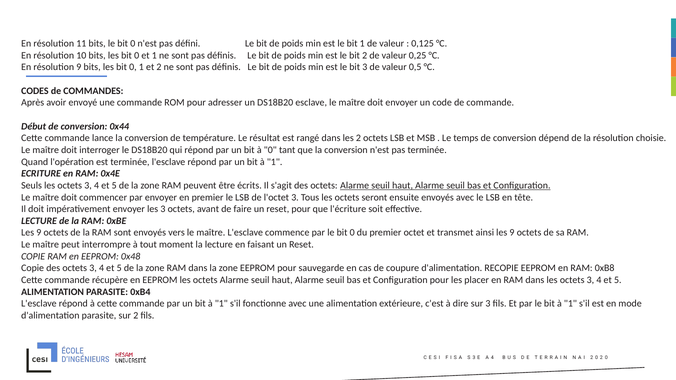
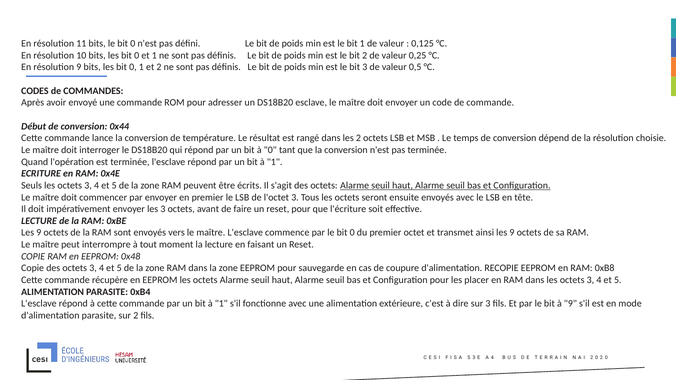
le bit à 1: 1 -> 9 (570, 304)
